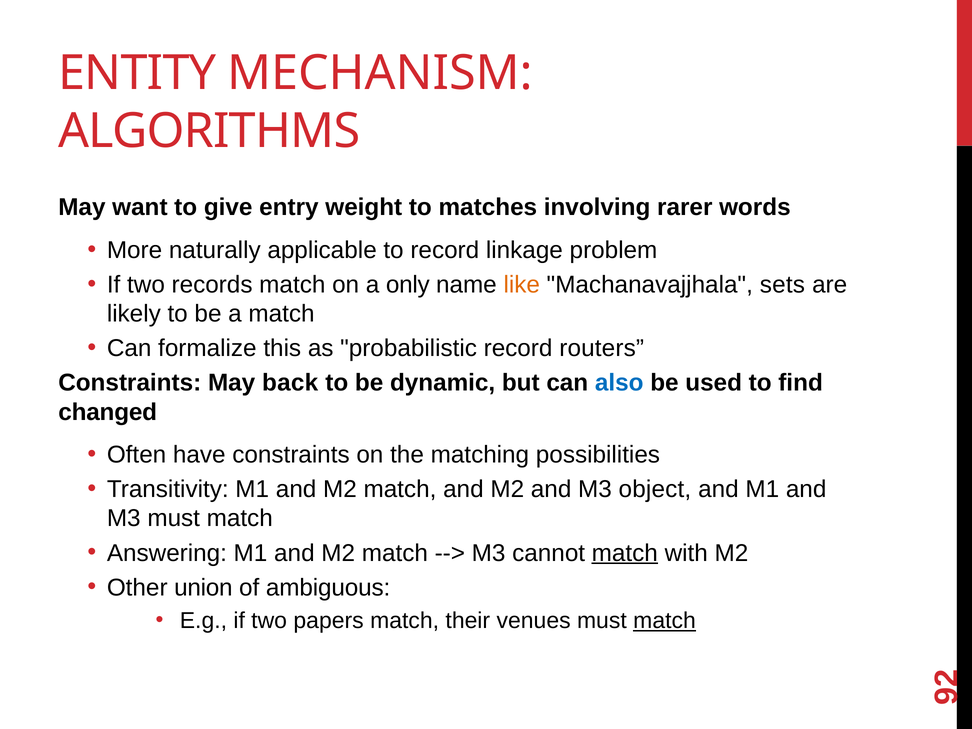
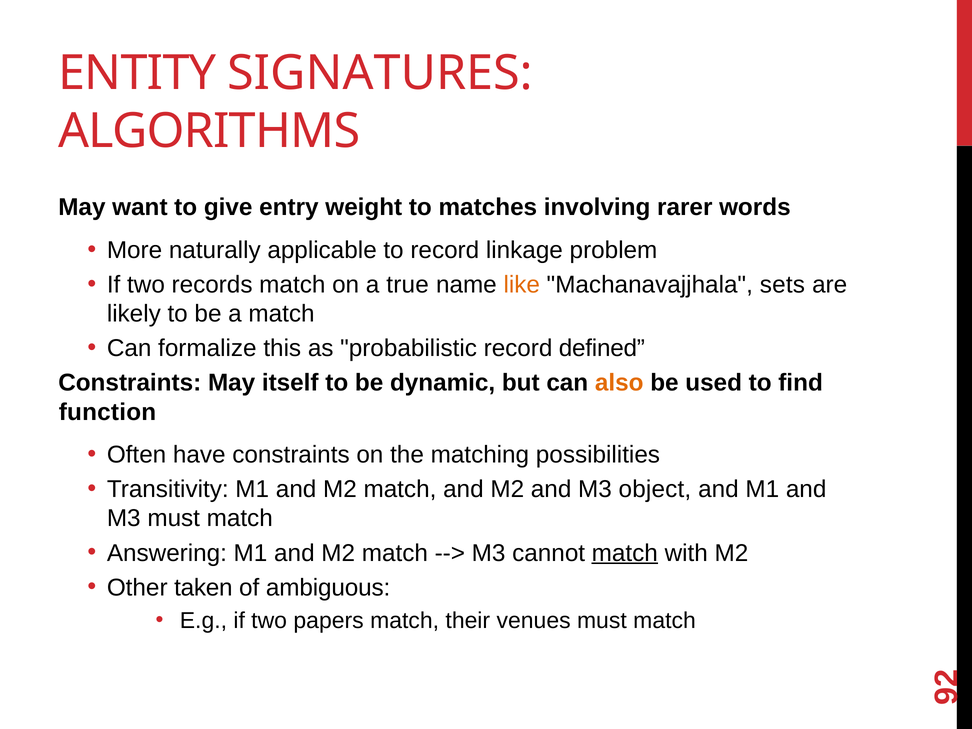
MECHANISM: MECHANISM -> SIGNATURES (380, 73)
only: only -> true (408, 285)
routers: routers -> defined (602, 348)
back: back -> itself (290, 383)
also colour: blue -> orange (619, 383)
changed: changed -> function (107, 412)
union: union -> taken (203, 588)
match underline: present -> none (665, 621)
